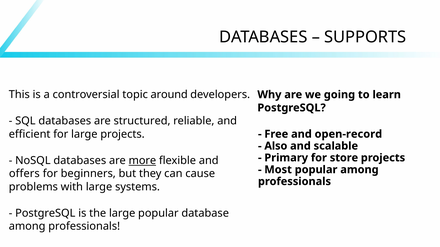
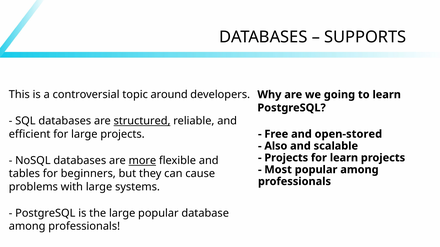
structured underline: none -> present (142, 121)
open-record: open-record -> open-stored (348, 134)
Primary: Primary -> Projects (286, 158)
for store: store -> learn (344, 158)
offers: offers -> tables (24, 174)
